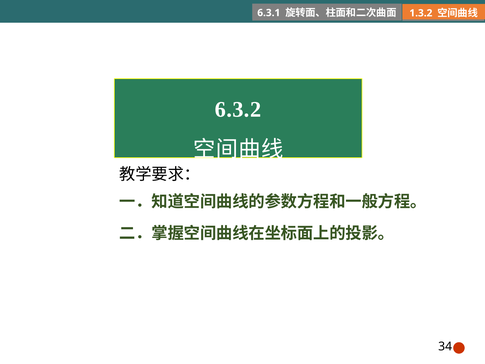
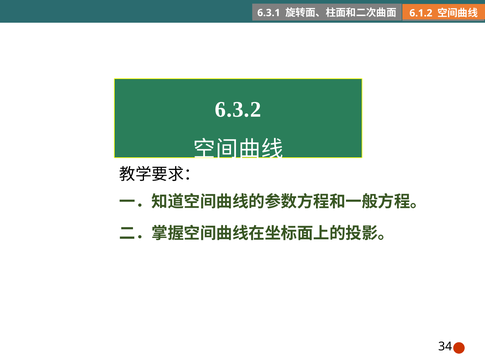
1.3.2: 1.3.2 -> 6.1.2 (421, 13)
